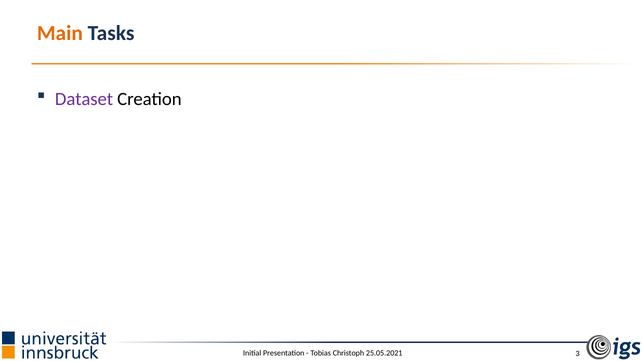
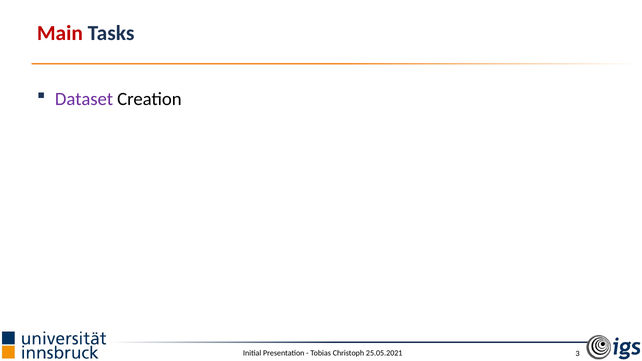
Main colour: orange -> red (60, 33)
